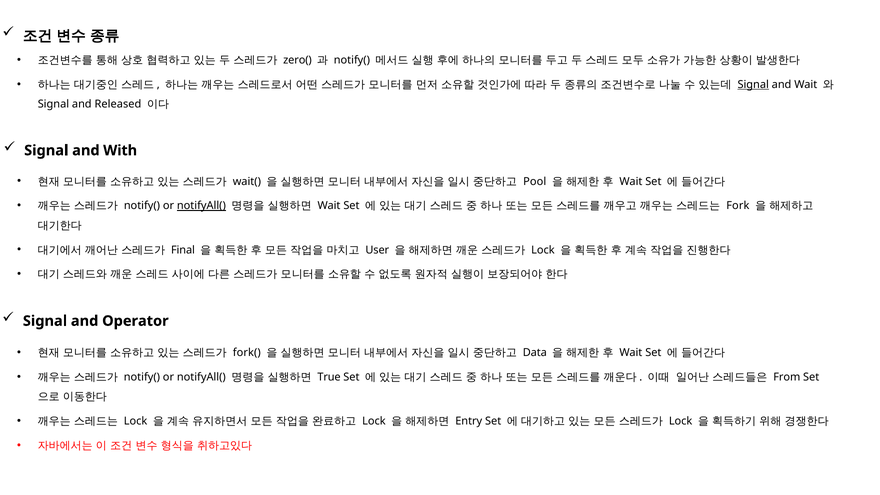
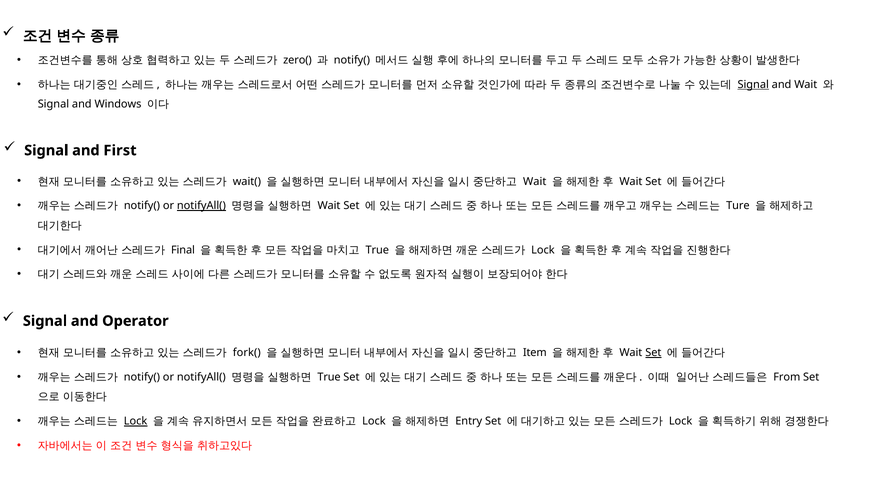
Released: Released -> Windows (118, 104)
With: With -> First (120, 150)
Pool: Pool -> Wait (535, 181)
Fork: Fork -> Ture (738, 206)
User: User -> True (377, 250)
Data: Data -> Item (535, 353)
Set underline: none -> present (653, 353)
Lock underline: none -> present (136, 421)
